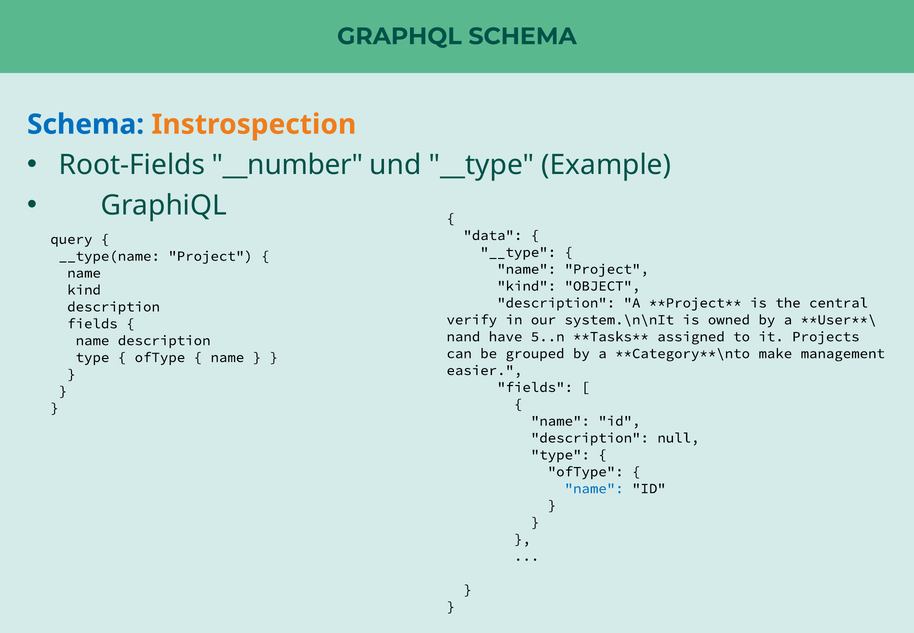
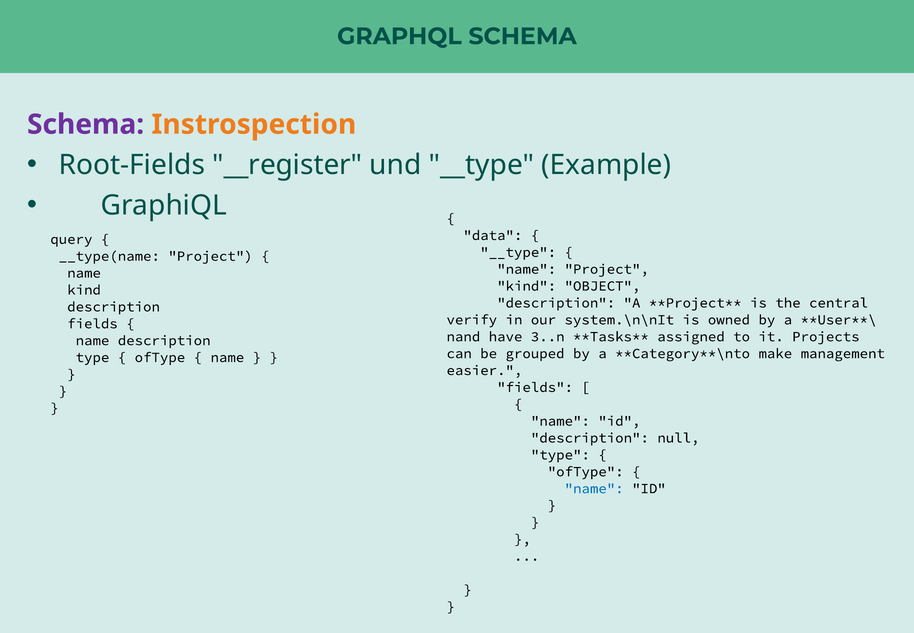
Schema colour: blue -> purple (86, 124)
__number: __number -> __register (287, 165)
5..n: 5..n -> 3..n (548, 336)
